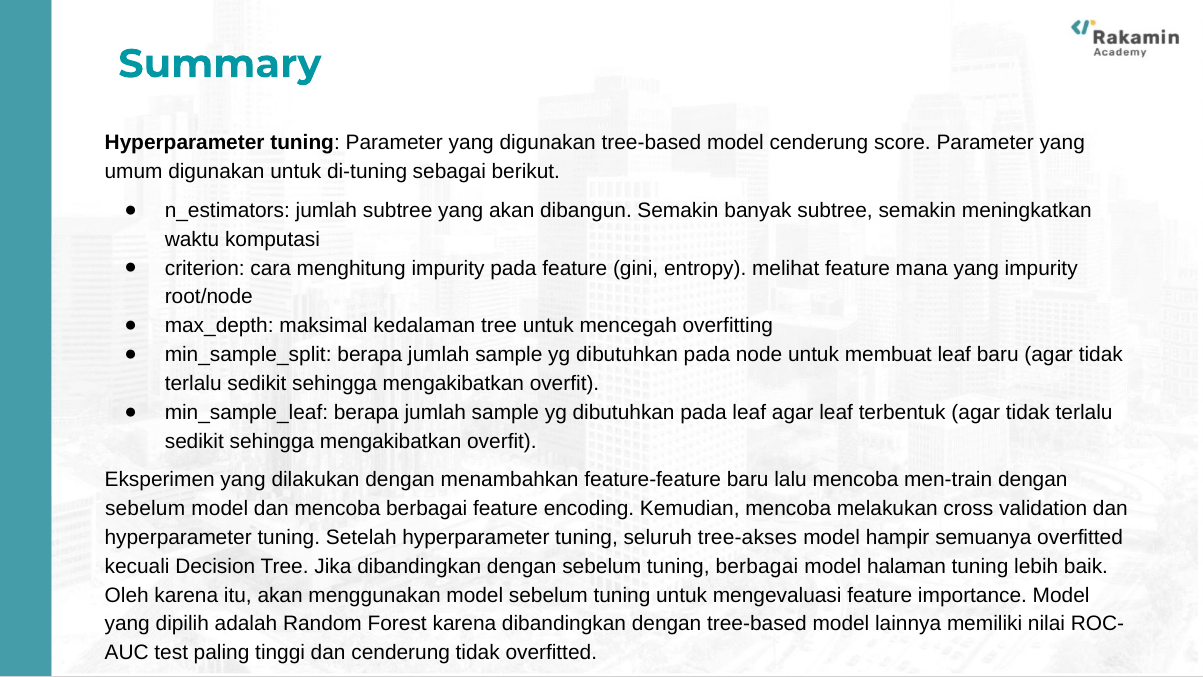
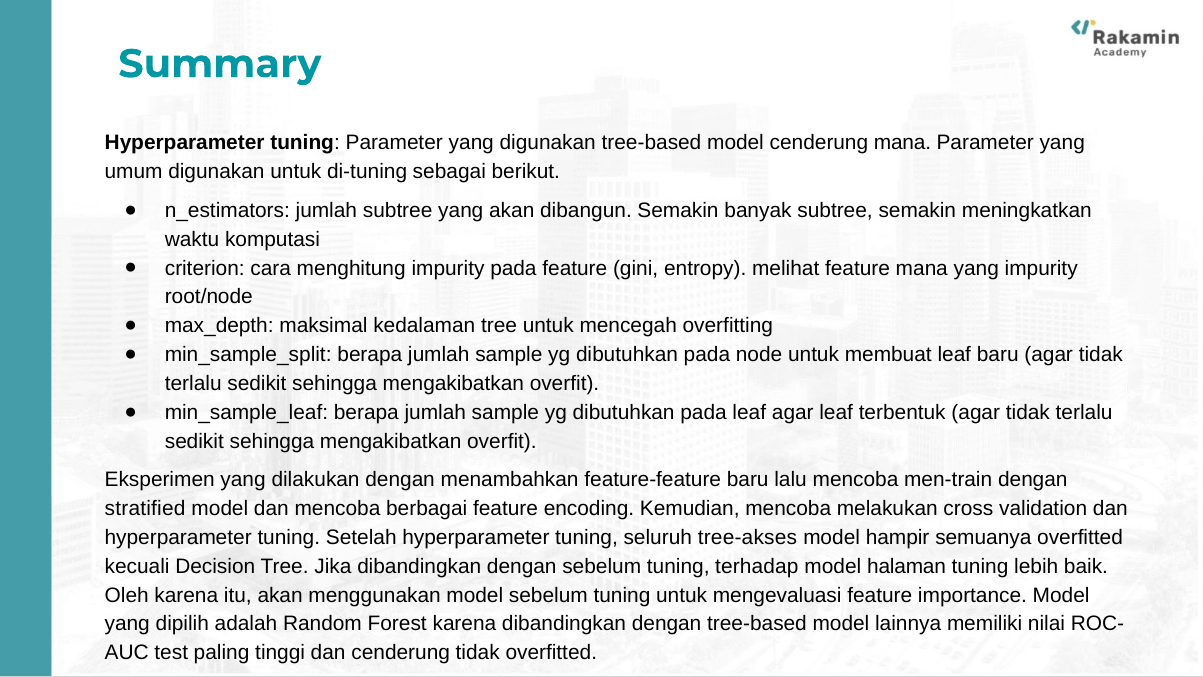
cenderung score: score -> mana (902, 143)
sebelum: sebelum -> stratified (145, 509)
tuning berbagai: berbagai -> terhadap (757, 566)
